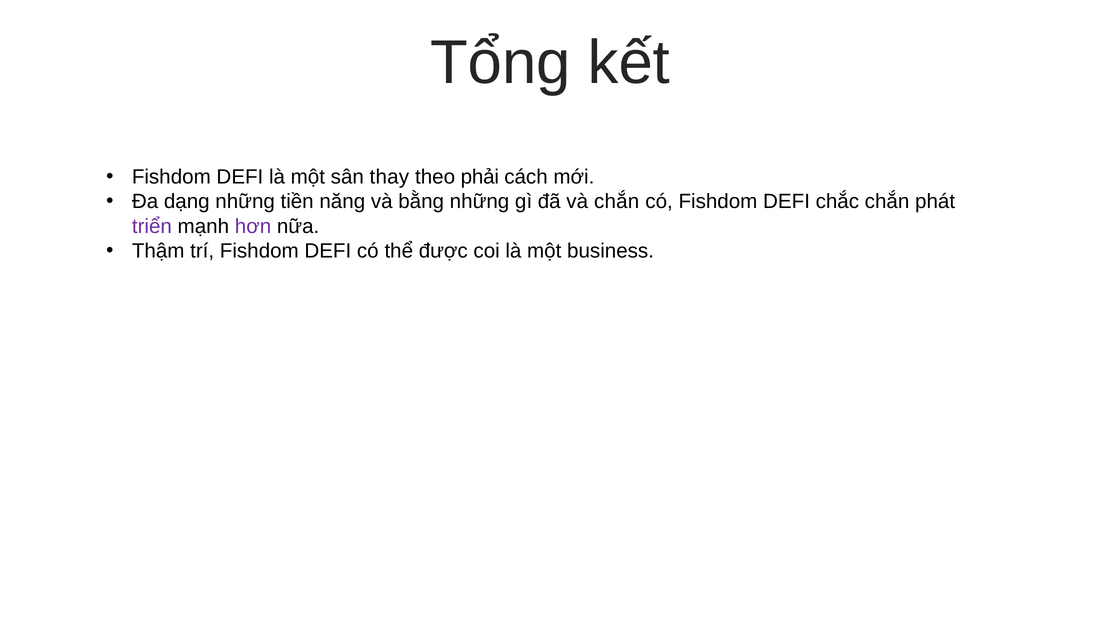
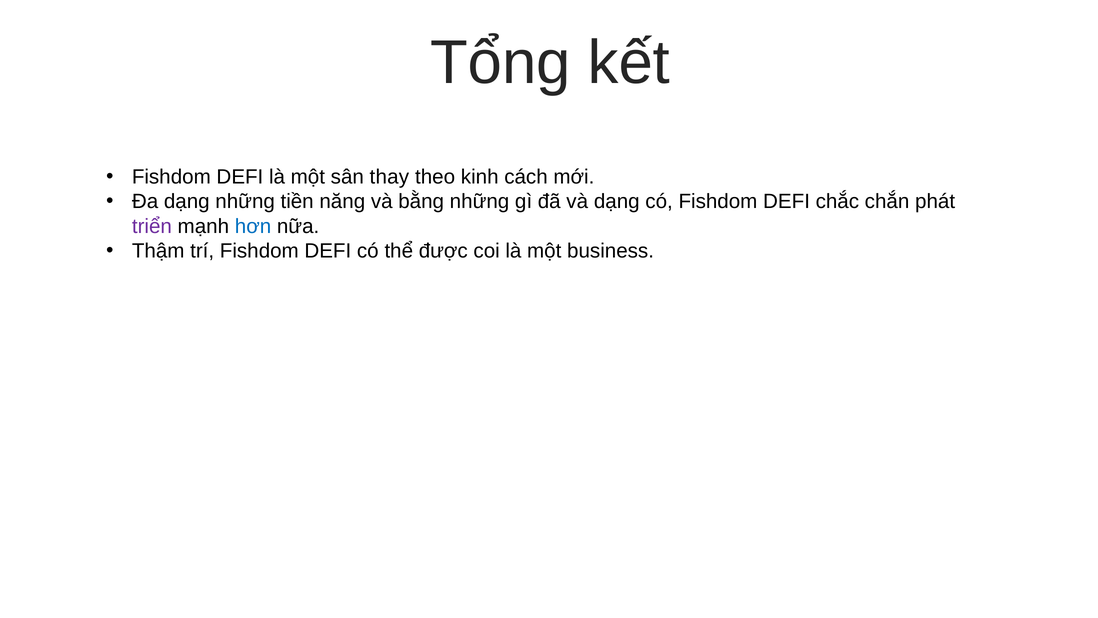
phải: phải -> kinh (480, 177)
và chắn: chắn -> dạng (617, 202)
hơn colour: purple -> blue (253, 226)
